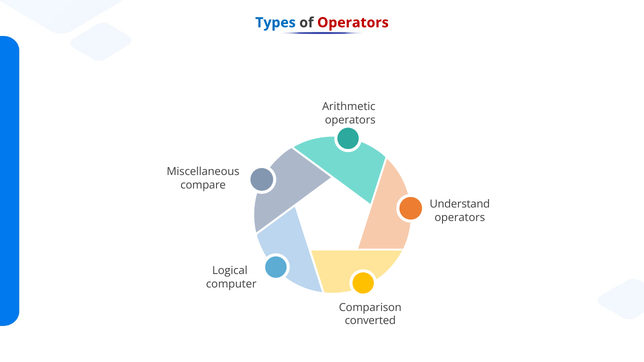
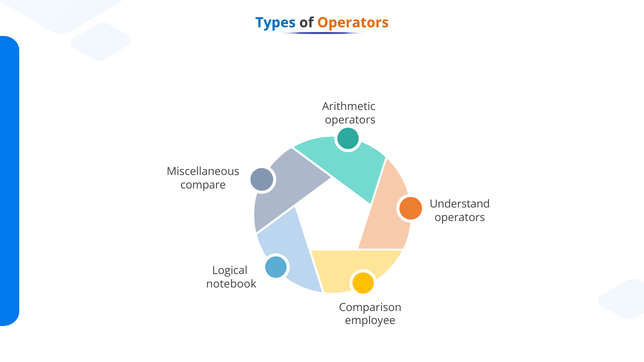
Operators colour: red -> orange (353, 23)
computer: computer -> notebook (231, 284)
converted: converted -> employee (370, 321)
